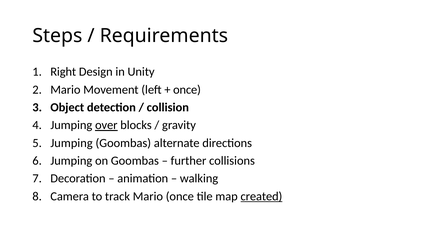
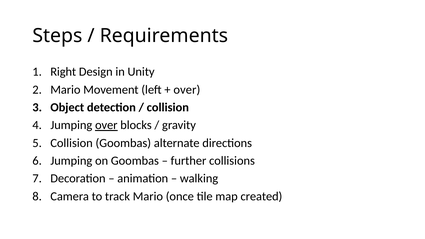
once: once -> over (187, 90)
Jumping: Jumping -> Collision (72, 143)
created underline: present -> none (261, 196)
